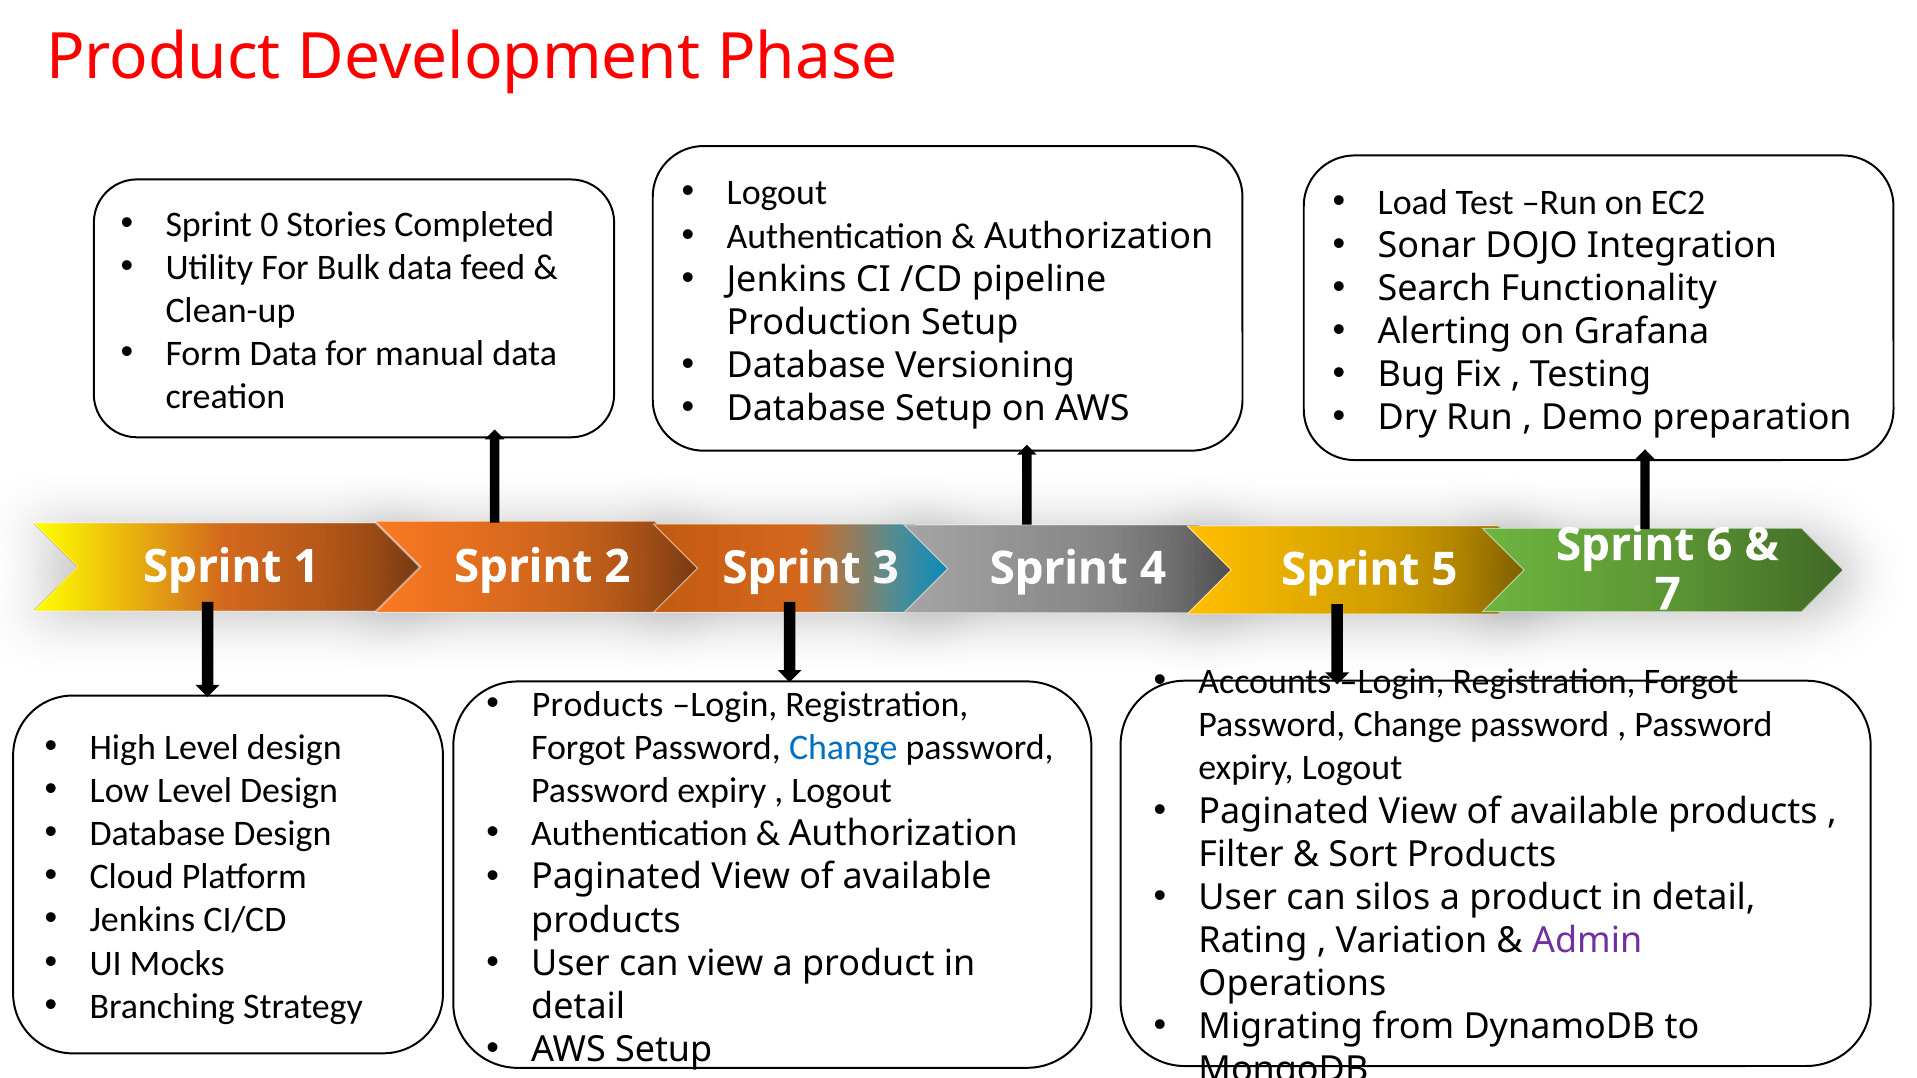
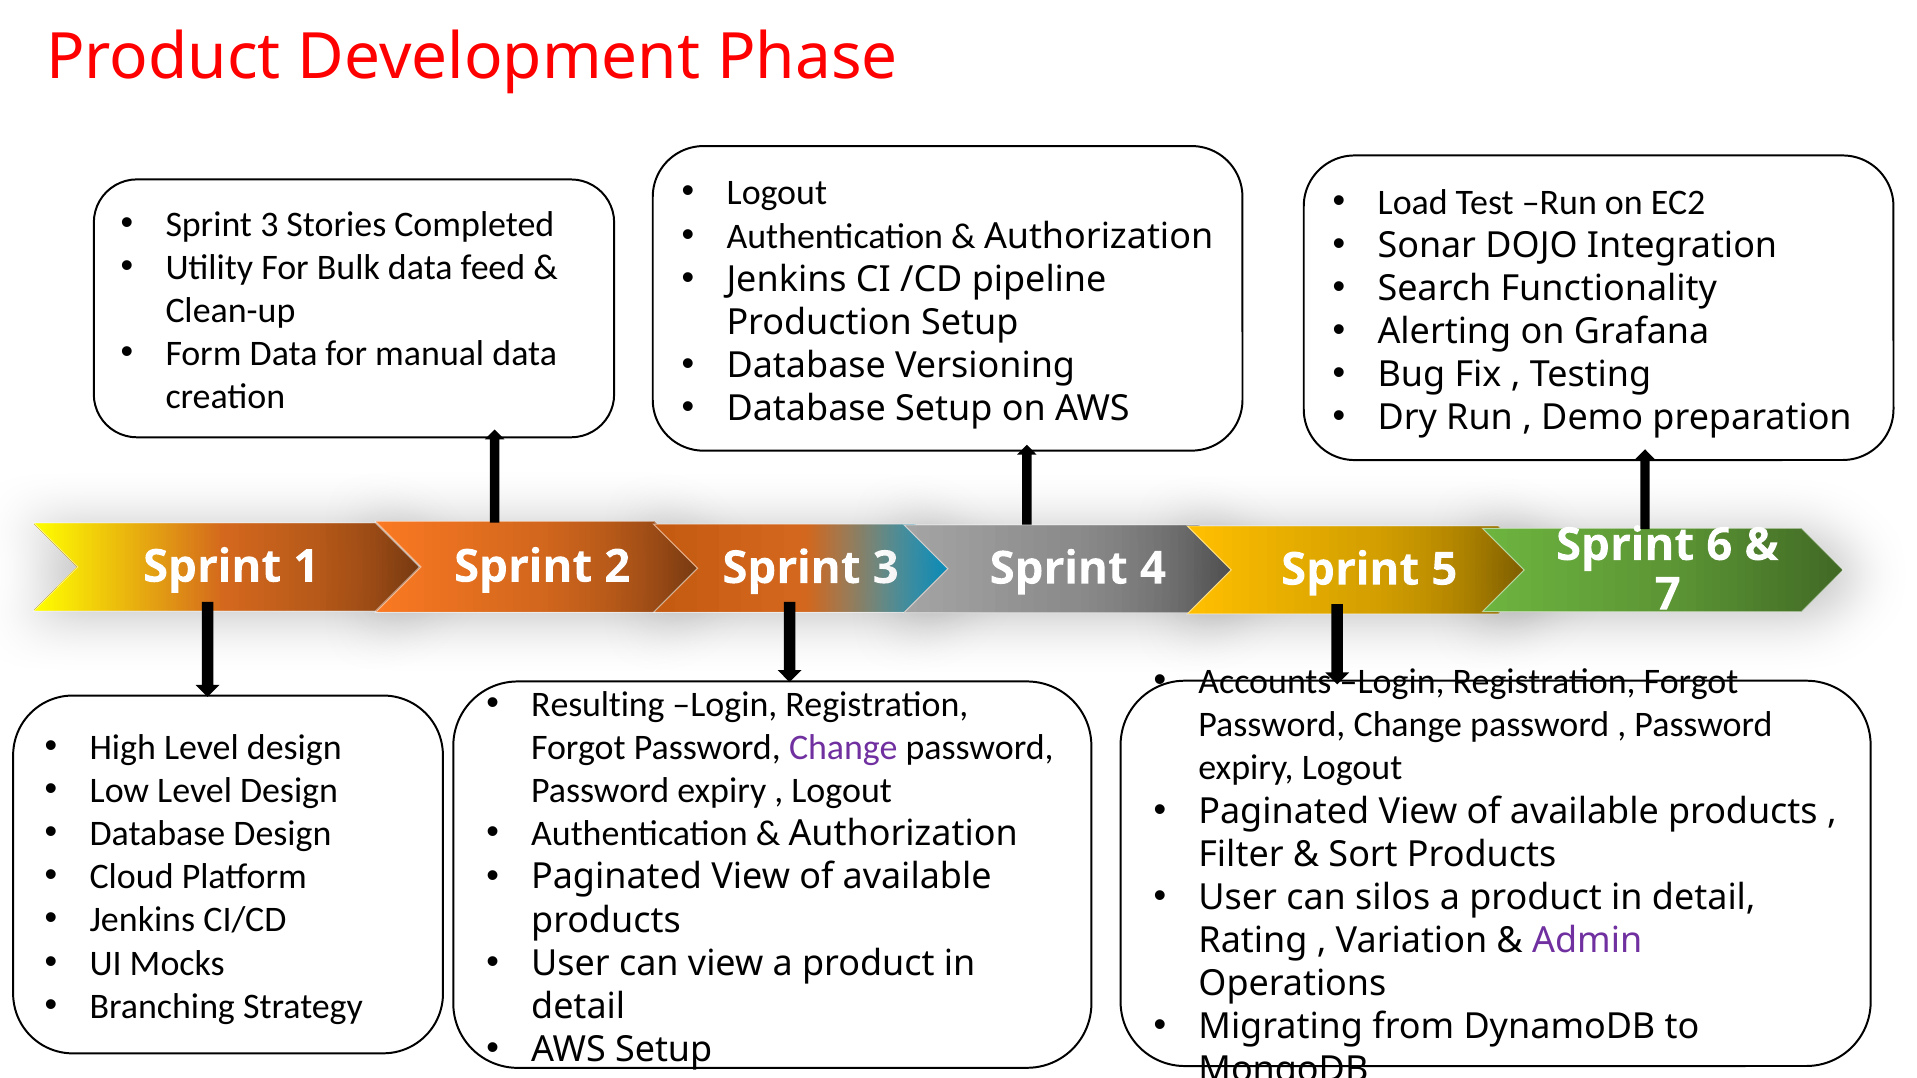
0: 0 -> 3 (269, 225)
Products: Products -> Resulting (598, 705)
Change colour: blue -> purple (843, 748)
